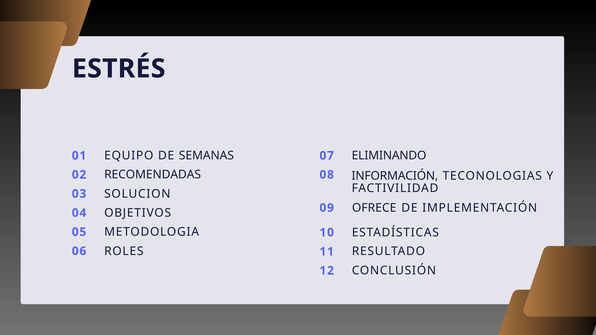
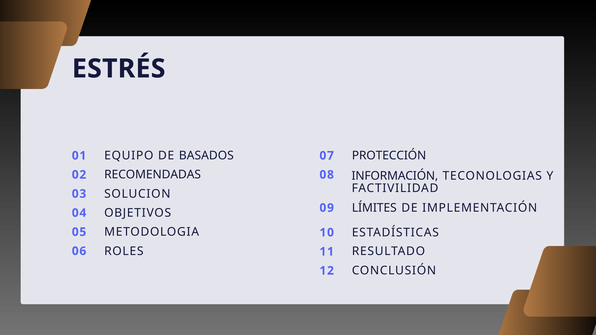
SEMANAS: SEMANAS -> BASADOS (206, 156)
ELIMINANDO: ELIMINANDO -> PROTECCIÓN (389, 156)
OFRECE: OFRECE -> LÍMITES (374, 208)
